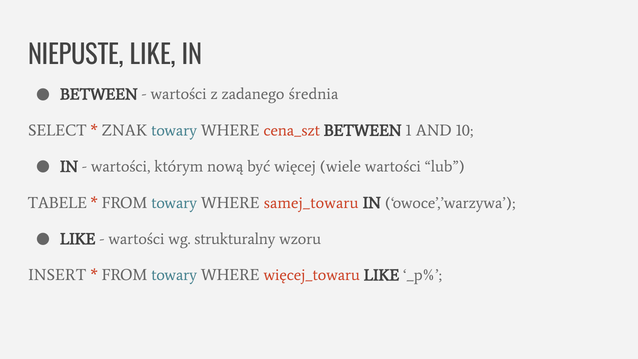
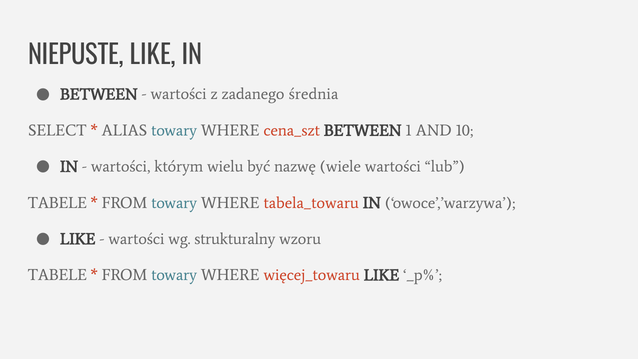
ZNAK: ZNAK -> ALIAS (124, 130)
nową: nową -> wielu (225, 167)
więcej: więcej -> nazwę (295, 167)
samej_towaru: samej_towaru -> tabela_towaru (311, 203)
INSERT: INSERT -> TABELE (57, 275)
